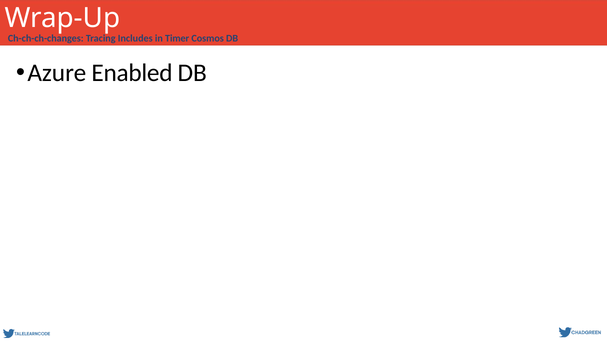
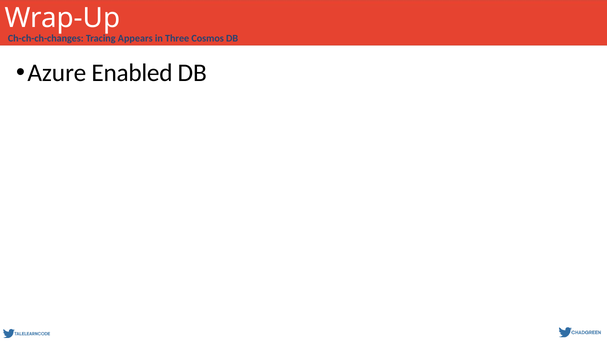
Includes: Includes -> Appears (135, 38)
Timer: Timer -> Three (177, 38)
